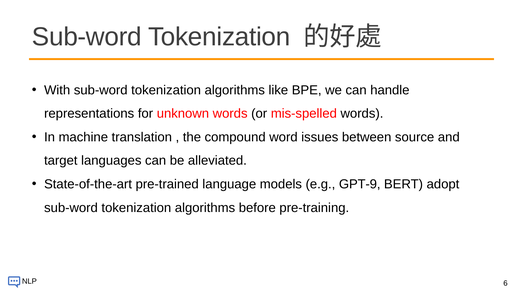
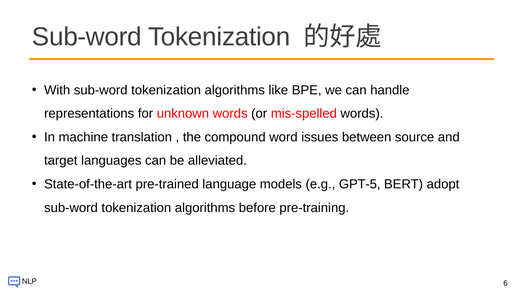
GPT-9: GPT-9 -> GPT-5 (360, 184)
